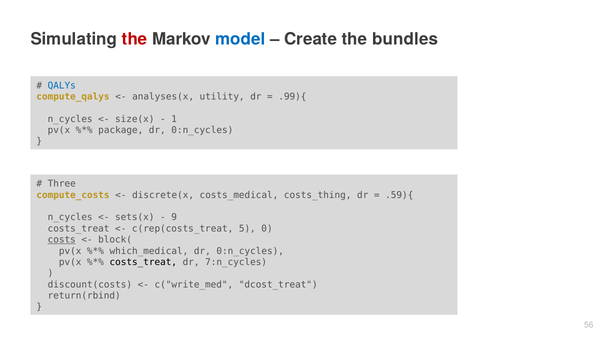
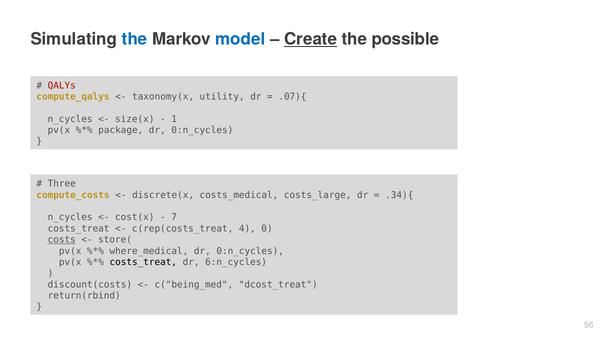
the colour: red -> blue (135, 39)
Create underline: none -> present (311, 39)
bundles: bundles -> possible (405, 39)
QALYs colour: blue -> red (62, 85)
analyses(x: analyses(x -> taxonomy(x (163, 97)
.99){: .99){ -> .07){ (292, 97)
costs_thing: costs_thing -> costs_large (318, 195)
.59){: .59){ -> .34){ (399, 195)
sets(x: sets(x -> cost(x (135, 217)
9: 9 -> 7 (174, 217)
5: 5 -> 4 (247, 229)
block(: block( -> store( (115, 240)
which_medical: which_medical -> where_medical (149, 251)
7:n_cycles: 7:n_cycles -> 6:n_cycles (236, 262)
c("write_med: c("write_med -> c("being_med (194, 285)
